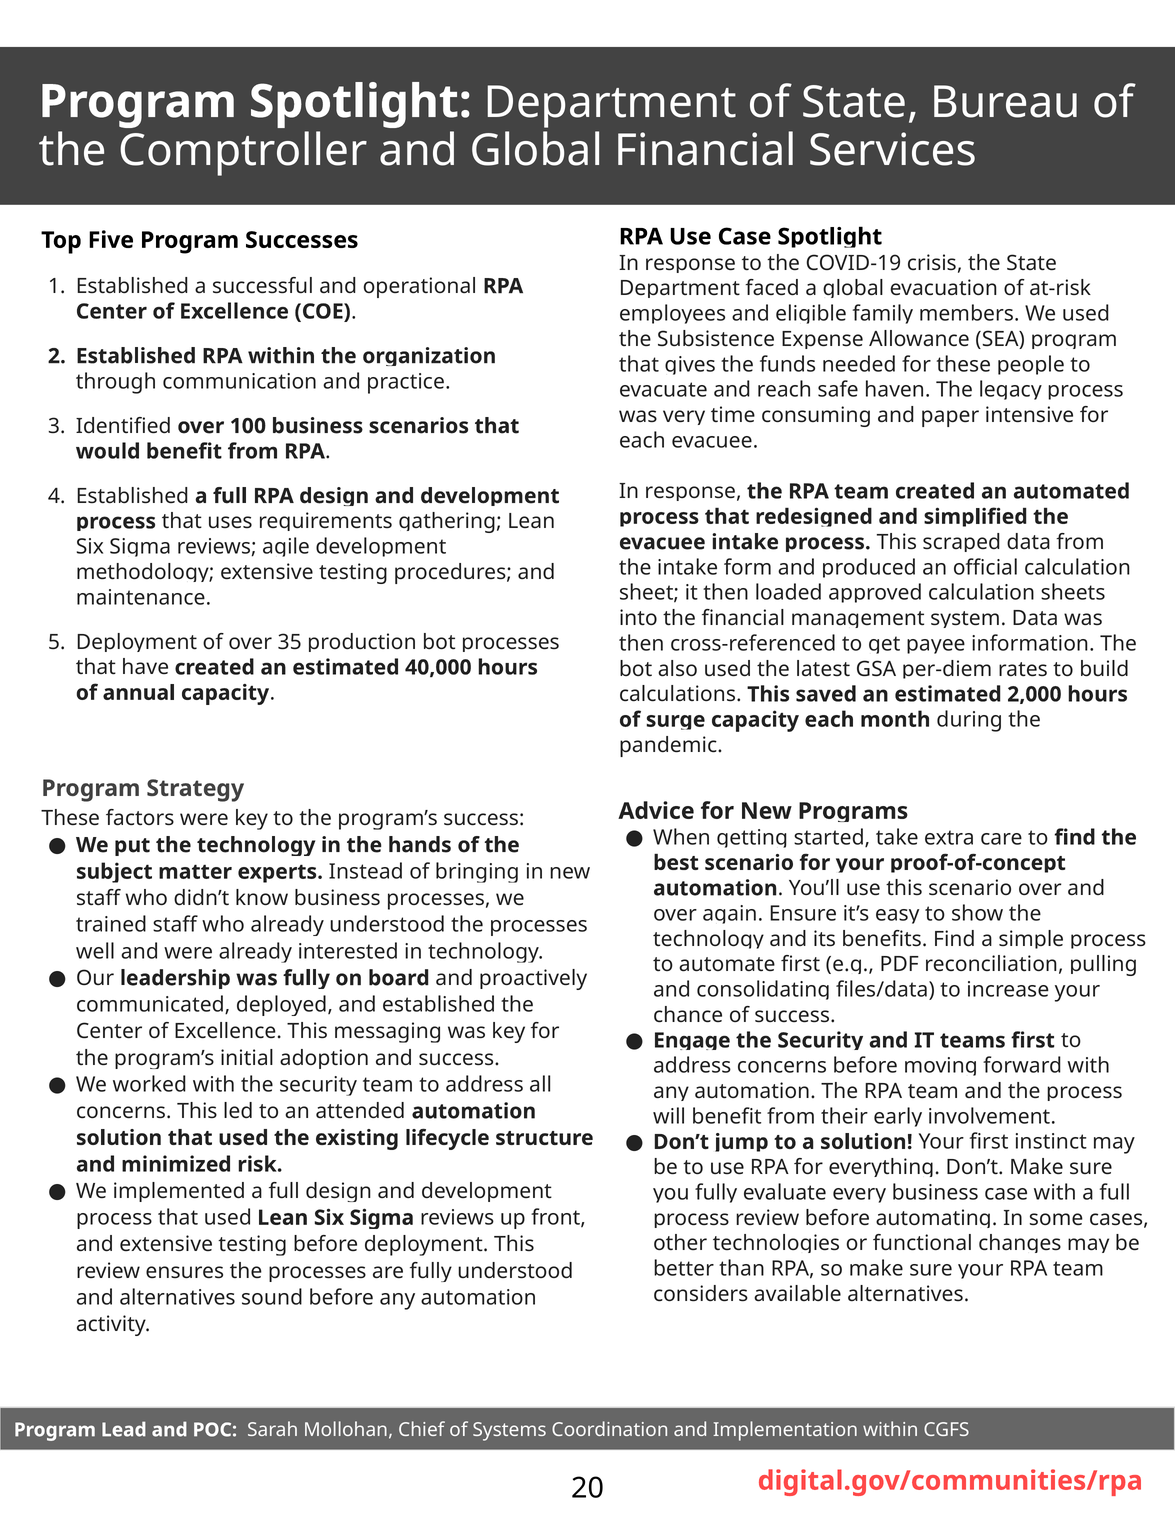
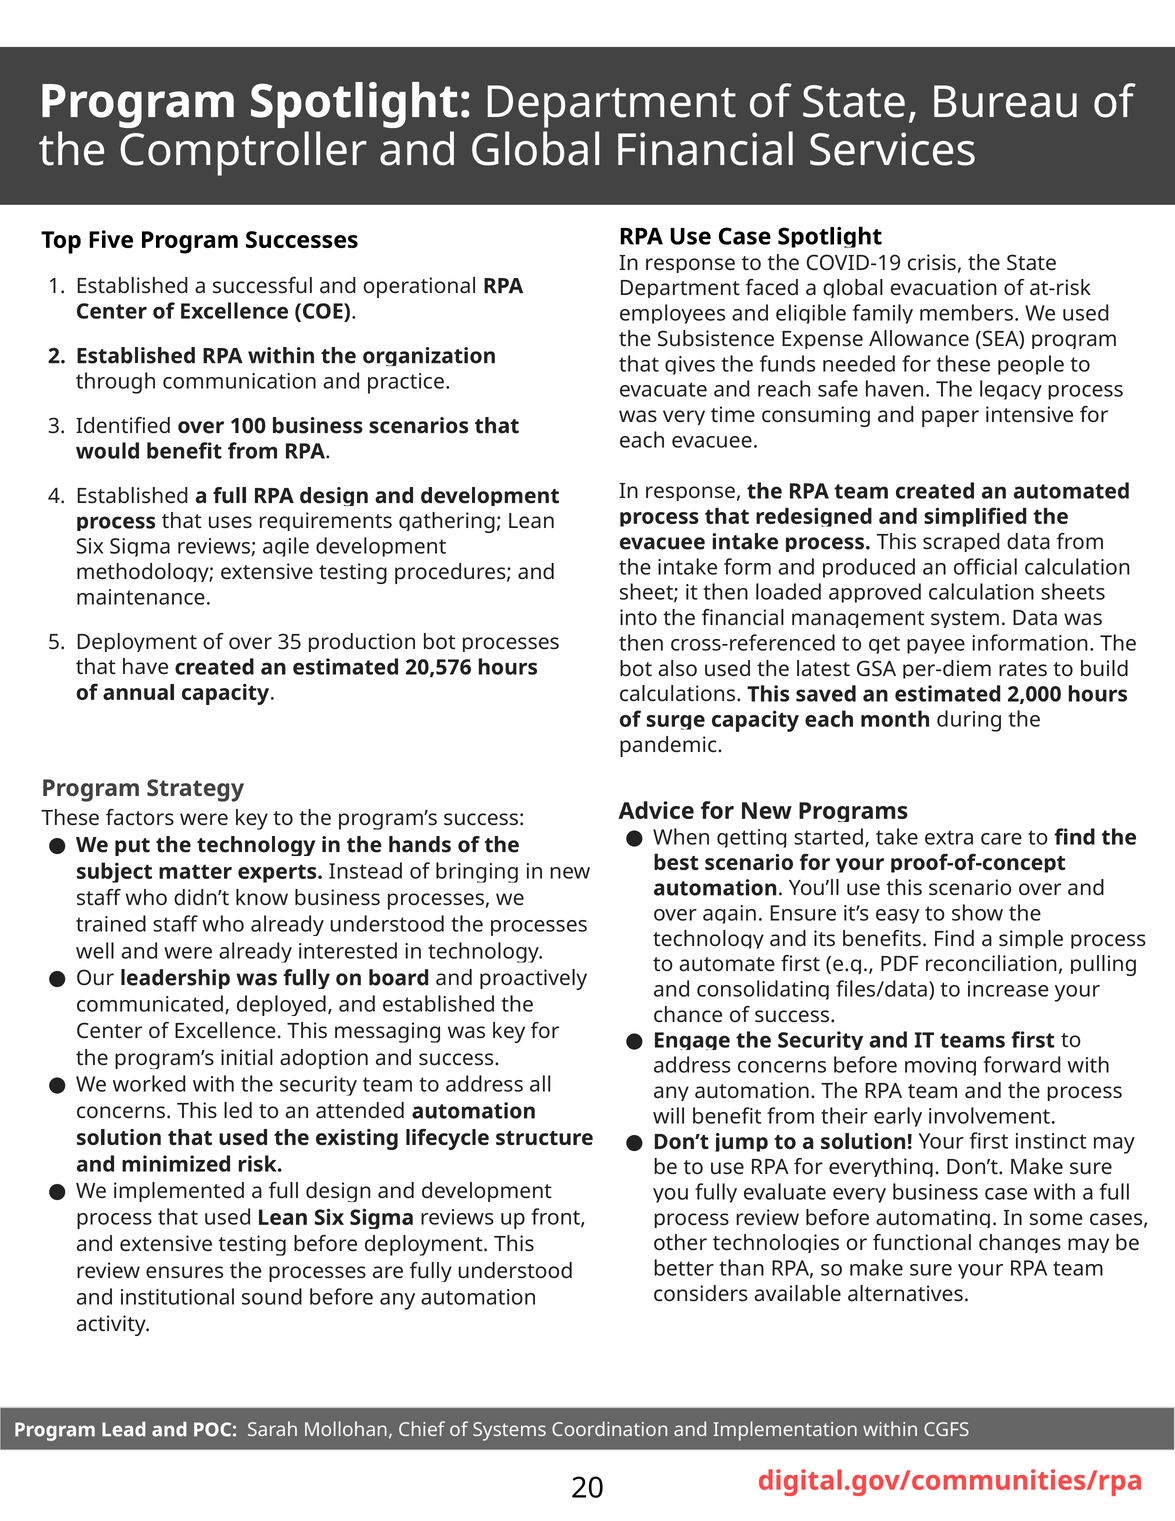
40,000: 40,000 -> 20,576 (438, 667)
alternatives: alternatives -> institutional (178, 1297)
